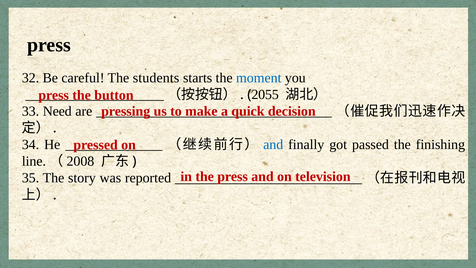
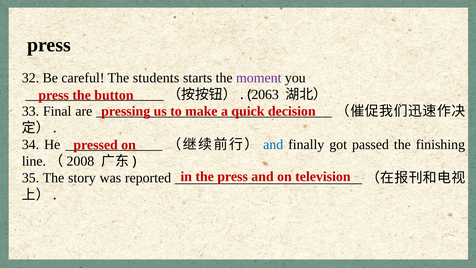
moment colour: blue -> purple (259, 78)
2055: 2055 -> 2063 (265, 95)
Need: Need -> Final (57, 111)
